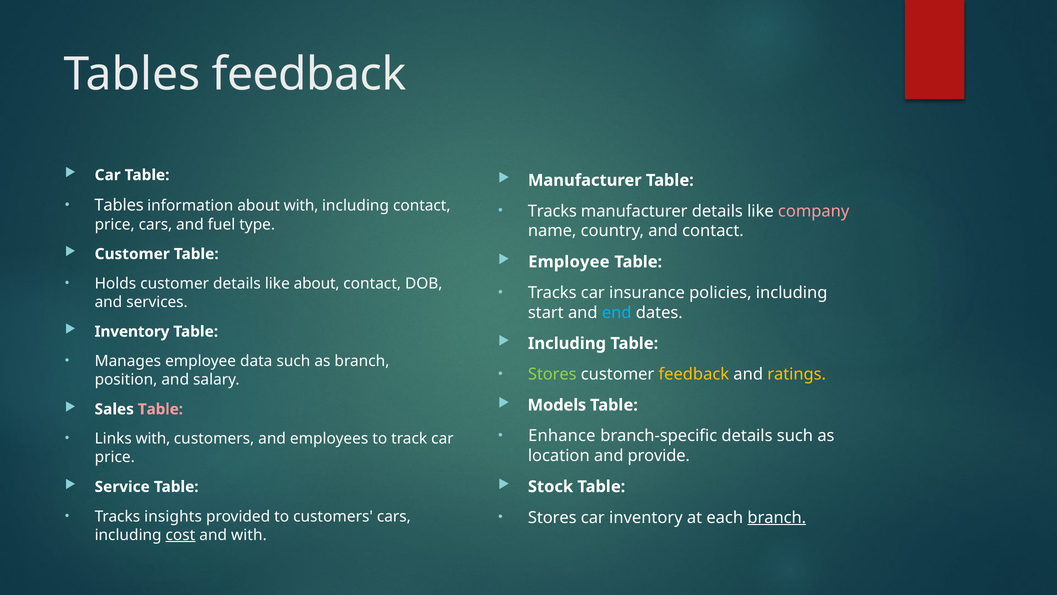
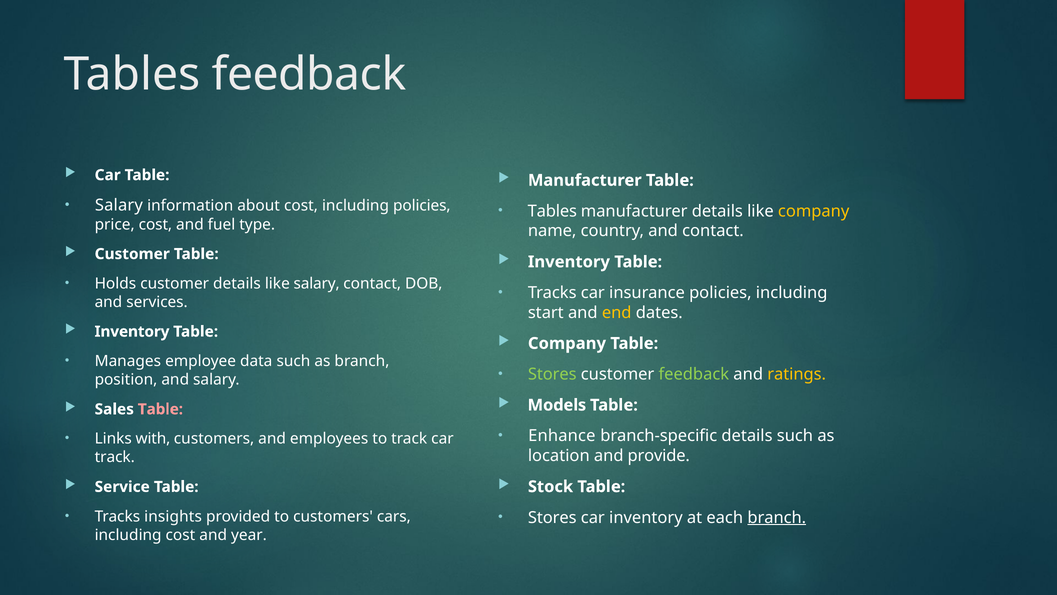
Tables: Tables -> Salary (119, 205)
about with: with -> cost (301, 206)
including contact: contact -> policies (422, 206)
Tracks: Tracks -> Tables (552, 211)
company colour: pink -> yellow (814, 211)
price cars: cars -> cost (155, 224)
Employee: Employee -> Inventory (569, 262)
like about: about -> salary (317, 283)
end colour: light blue -> yellow (617, 312)
Including: Including -> Company (567, 343)
feedback colour: yellow -> light green (694, 374)
price: price -> track (115, 457)
cost underline: present -> none (180, 535)
and with: with -> year (249, 535)
